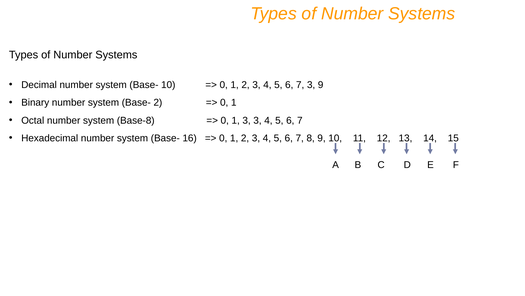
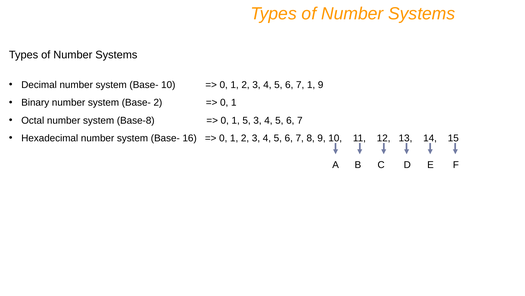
7 3: 3 -> 1 (311, 85)
1 3: 3 -> 5 (247, 120)
